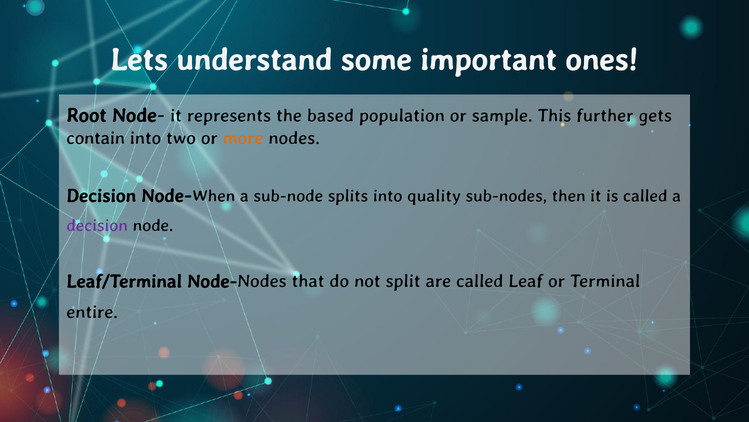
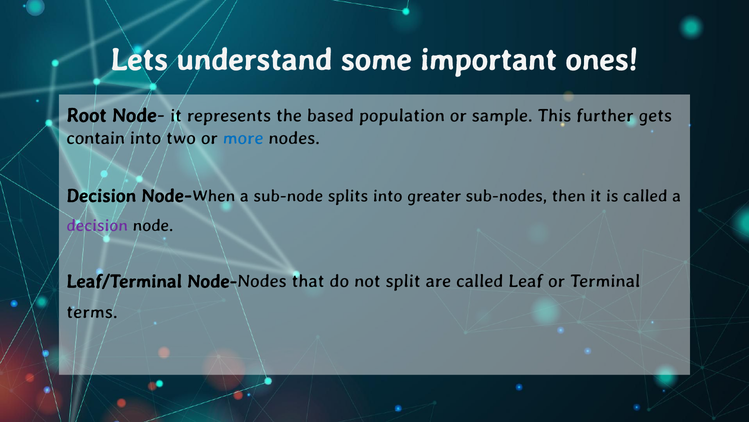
more colour: orange -> blue (243, 138)
quality: quality -> greater (434, 196)
entire: entire -> terms (92, 312)
